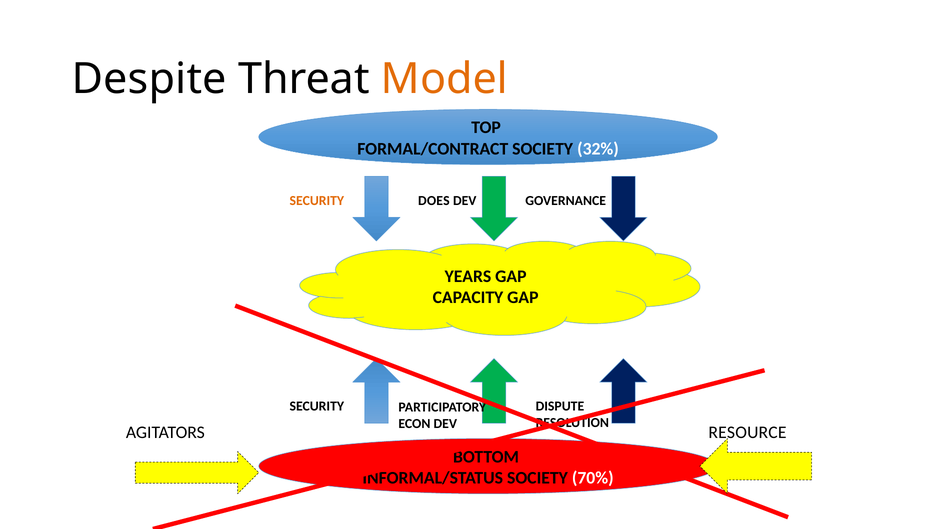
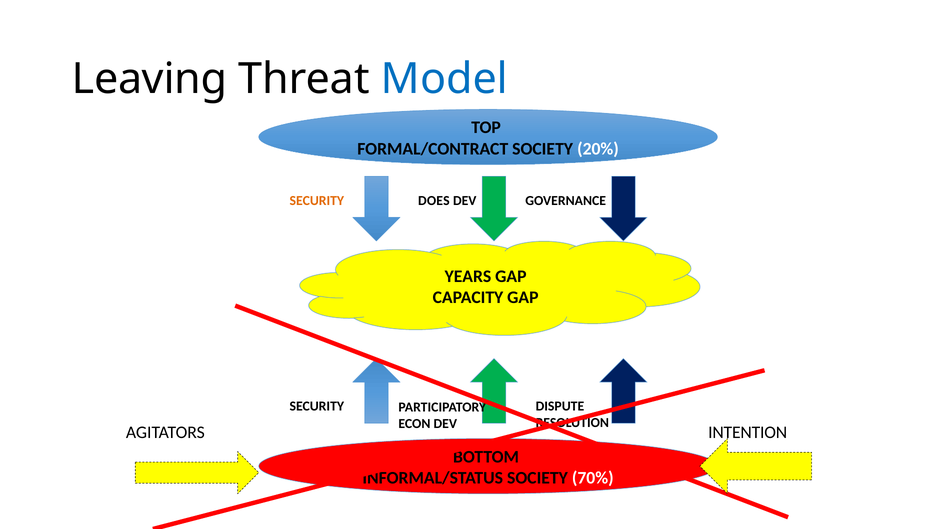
Despite: Despite -> Leaving (149, 79)
Model colour: orange -> blue (445, 79)
32%: 32% -> 20% (598, 149)
RESOURCE: RESOURCE -> INTENTION (748, 433)
